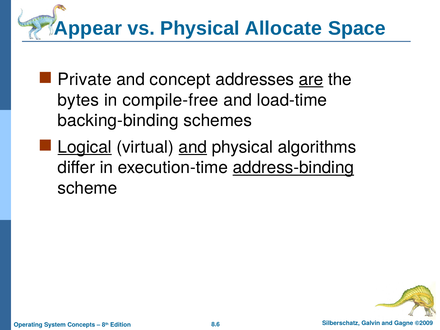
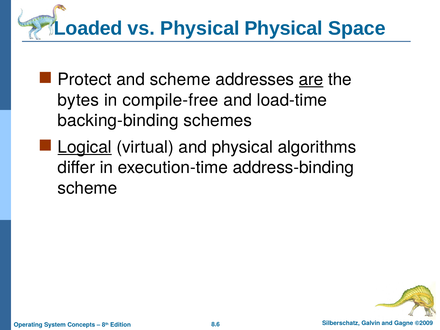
Appear: Appear -> Loaded (88, 29)
Physical Allocate: Allocate -> Physical (284, 29)
Private: Private -> Protect (85, 80)
and concept: concept -> scheme (180, 80)
and underline: present -> none (193, 147)
address-binding underline: present -> none (293, 168)
